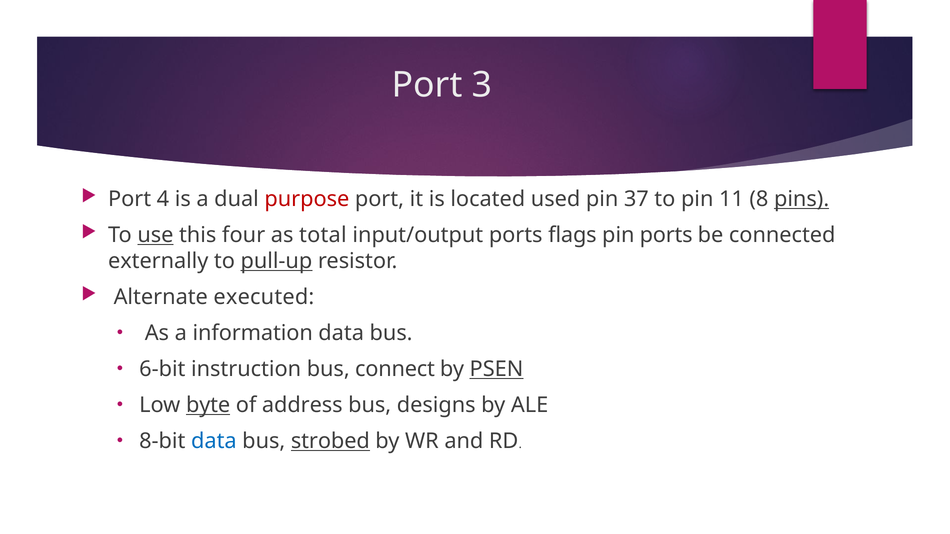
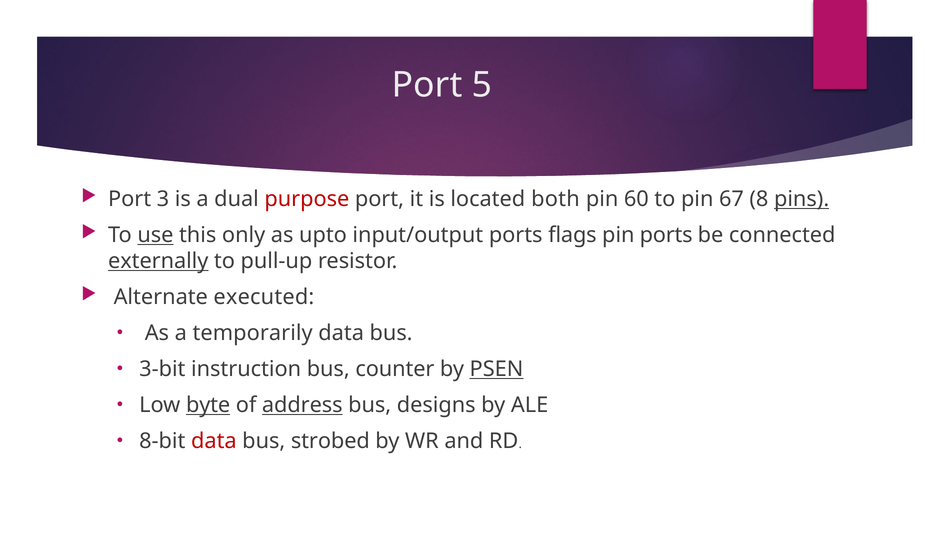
3: 3 -> 5 (482, 85)
4: 4 -> 3 (163, 199)
used: used -> both (555, 199)
37: 37 -> 60 (636, 199)
11: 11 -> 67 (731, 199)
four: four -> only (244, 235)
total: total -> upto (323, 235)
externally underline: none -> present (158, 261)
pull-up underline: present -> none (276, 261)
information: information -> temporarily (253, 333)
6-bit: 6-bit -> 3-bit (162, 369)
connect: connect -> counter (395, 369)
address underline: none -> present (302, 405)
data colour: blue -> red (214, 441)
strobed underline: present -> none (330, 441)
